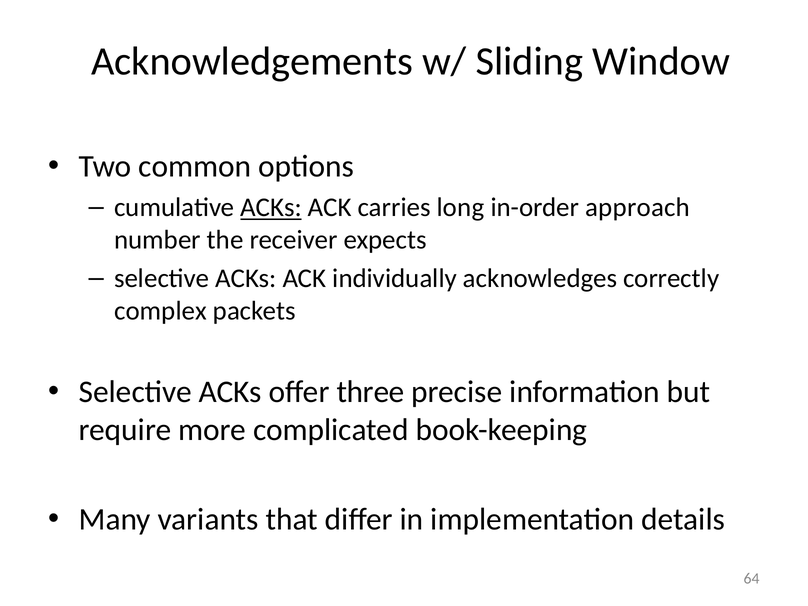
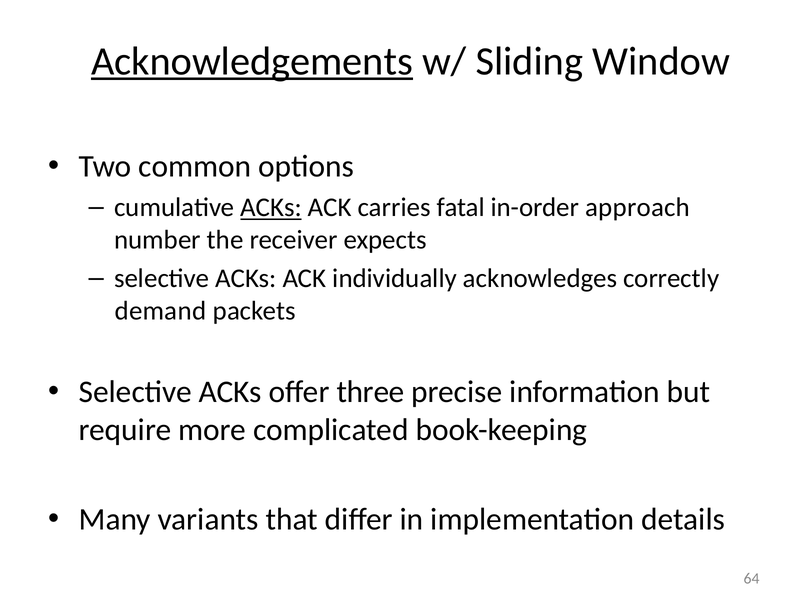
Acknowledgements underline: none -> present (252, 61)
long: long -> fatal (461, 208)
complex: complex -> demand (160, 311)
